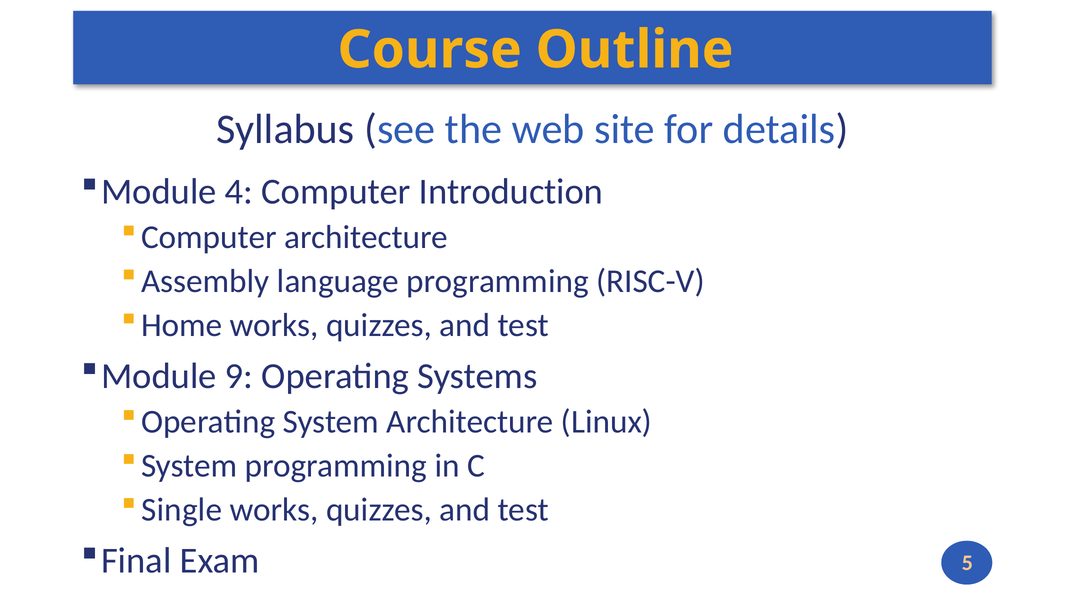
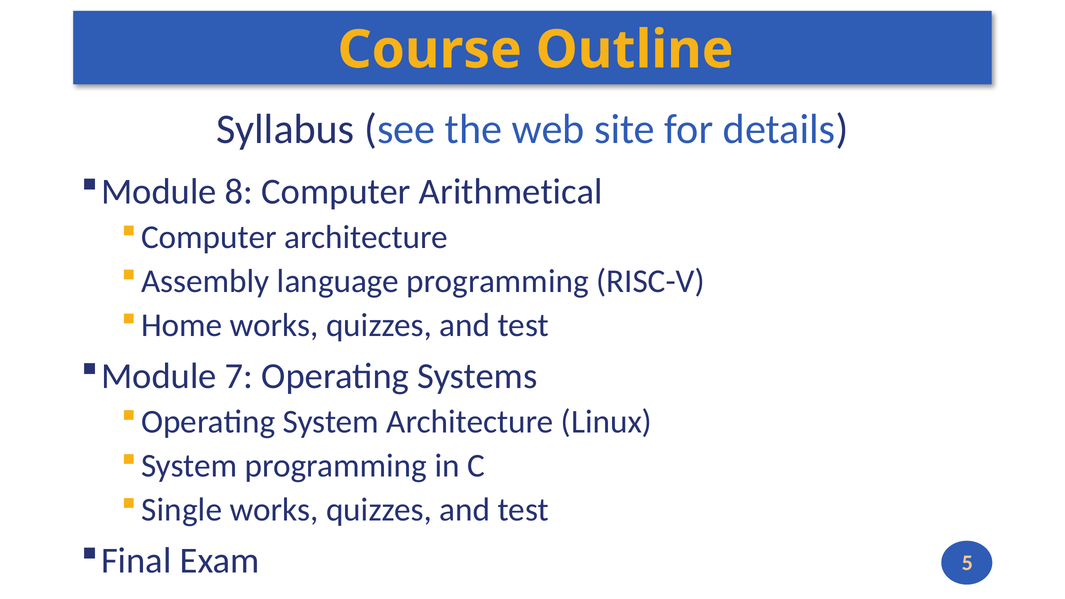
4: 4 -> 8 (239, 192)
Introduction: Introduction -> Arithmetical (511, 192)
9: 9 -> 7 (239, 376)
